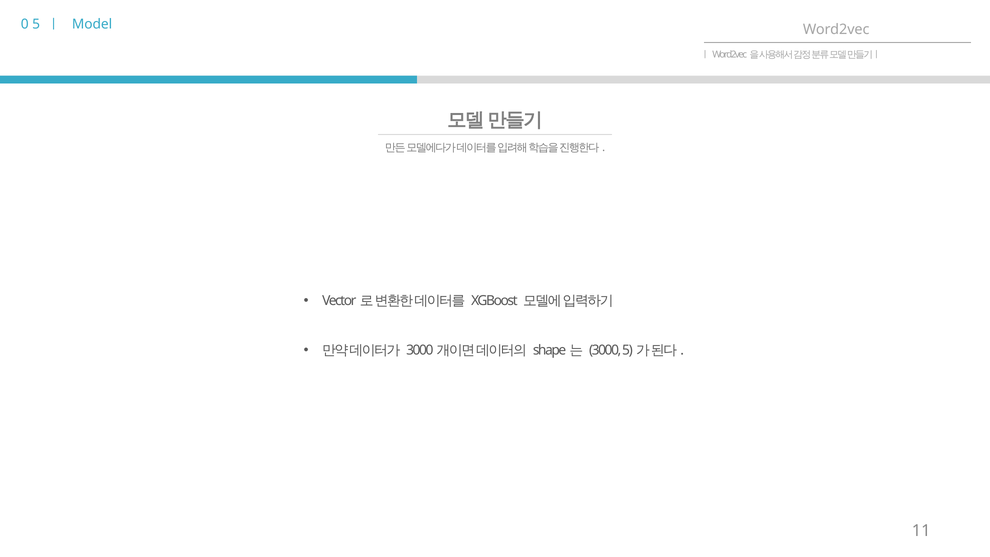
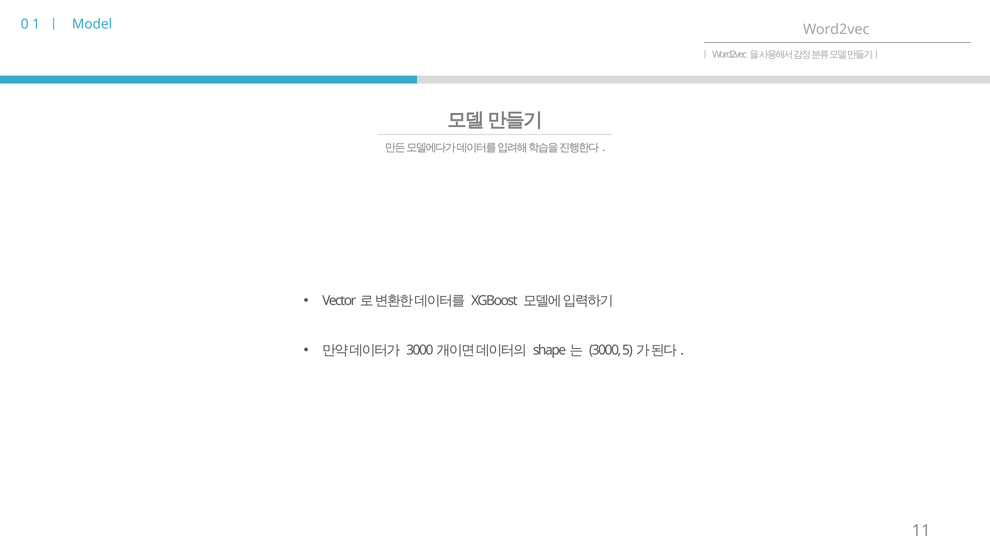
5: 5 -> 1 (36, 24)
